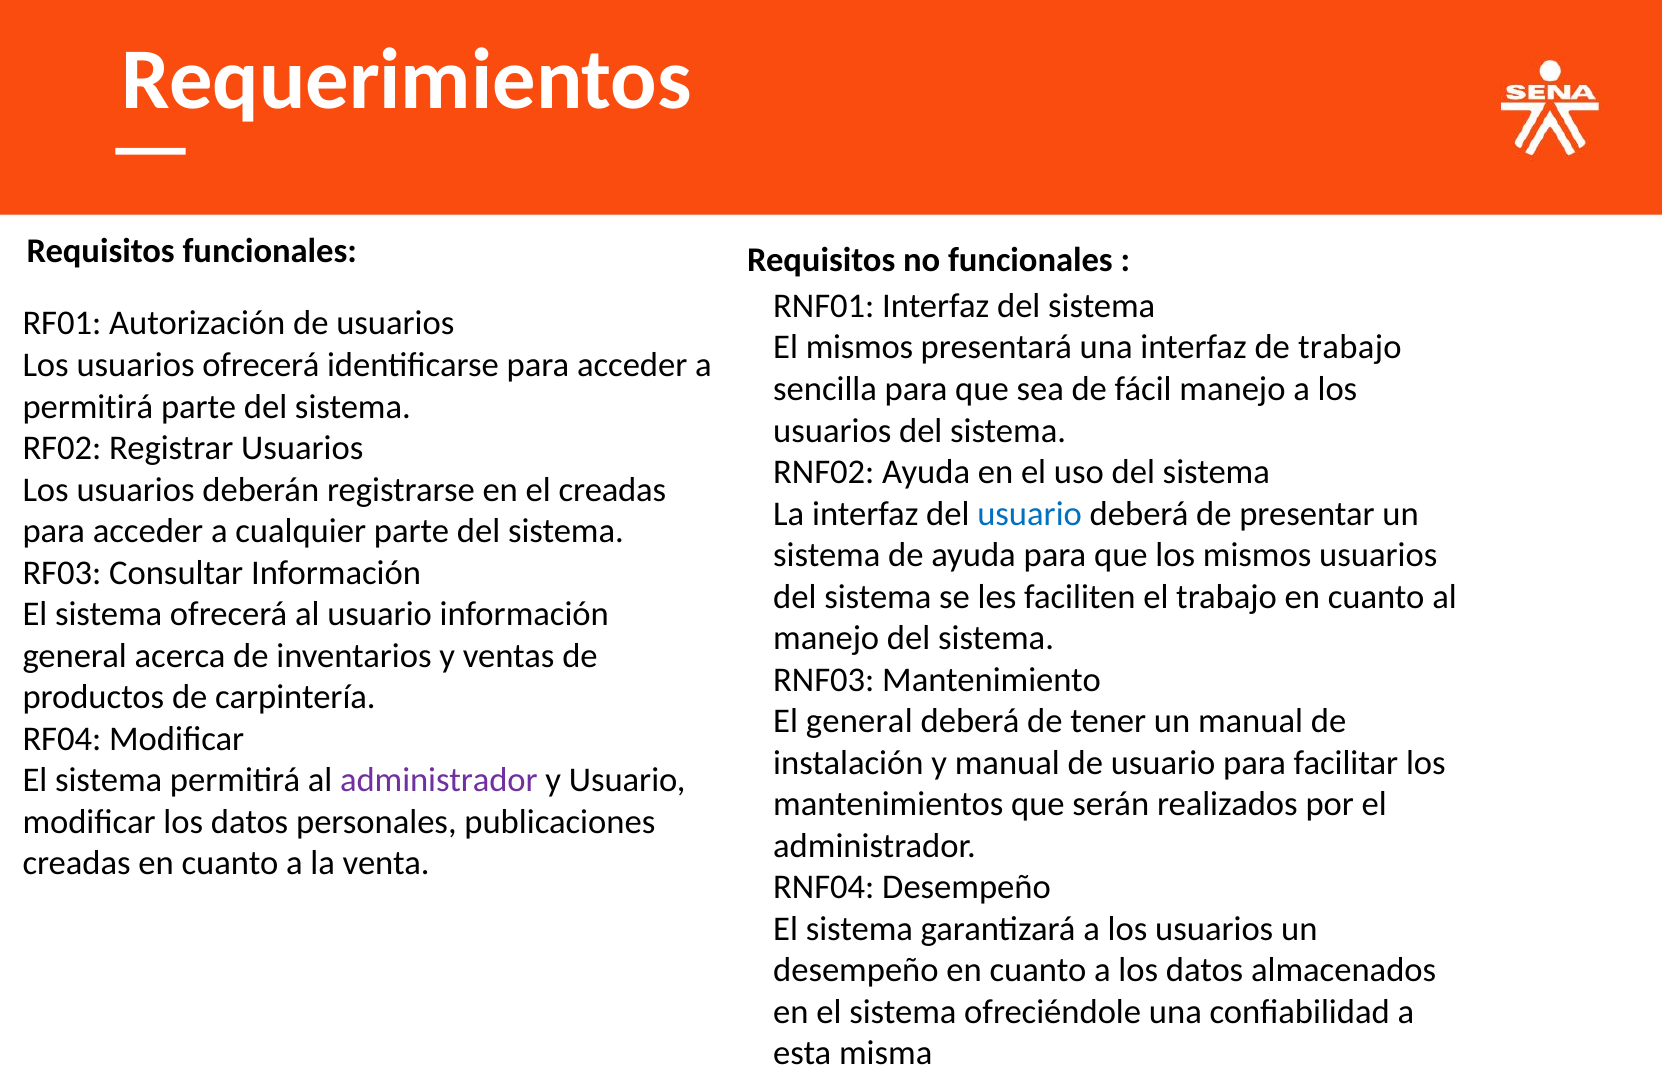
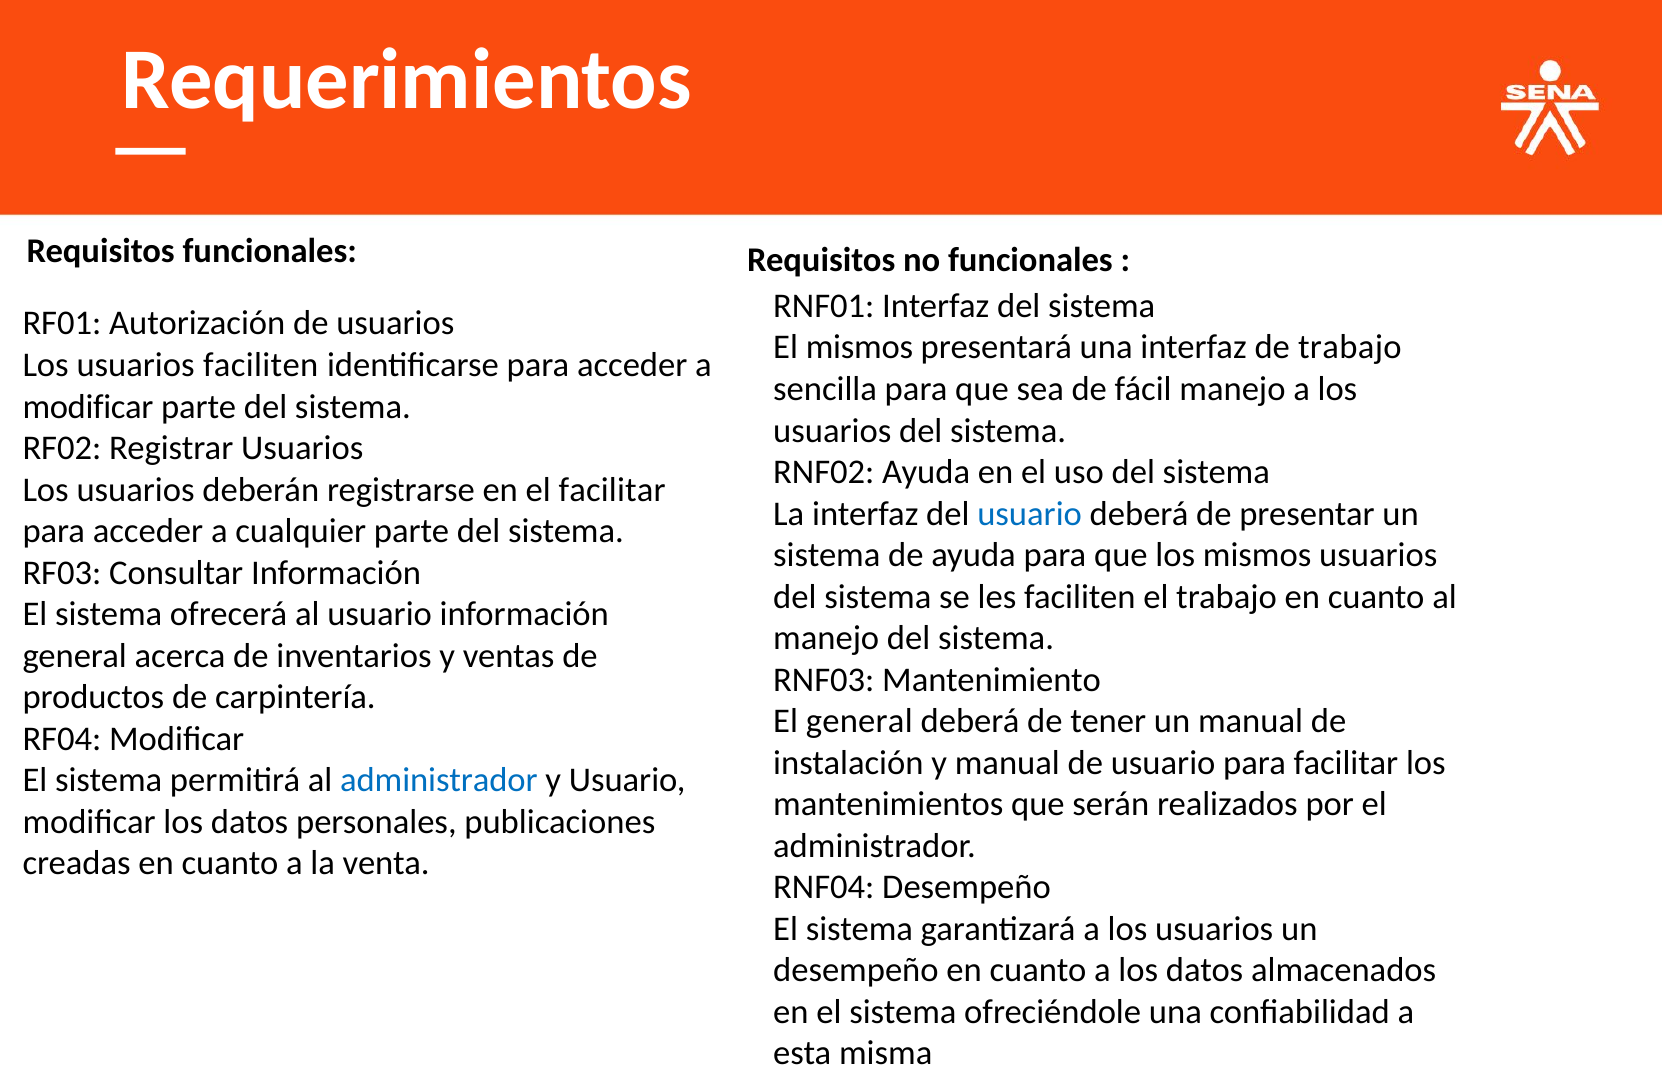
usuarios ofrecerá: ofrecerá -> faciliten (261, 365)
permitirá: permitirá -> modificar (88, 407)
el creadas: creadas -> facilitar (612, 490)
administrador colour: purple -> blue (439, 781)
